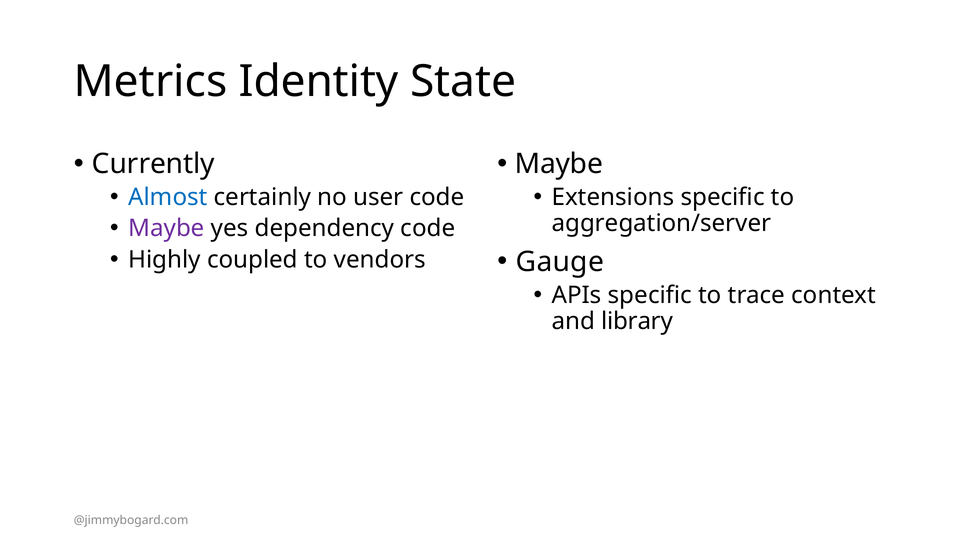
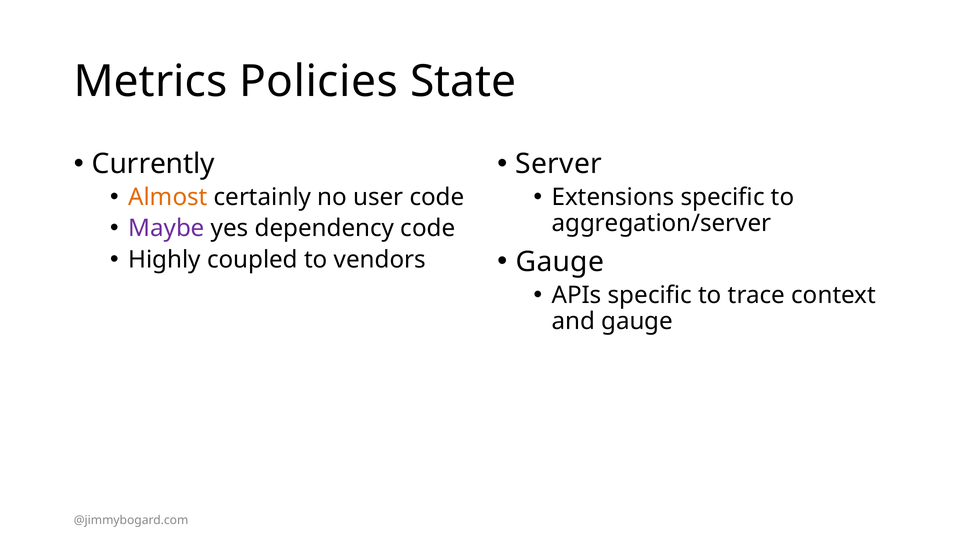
Identity: Identity -> Policies (318, 81)
Maybe: Maybe -> Server (559, 164)
Almost colour: blue -> orange (168, 197)
and library: library -> gauge (637, 321)
